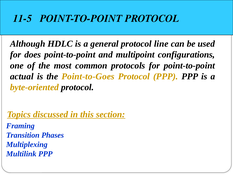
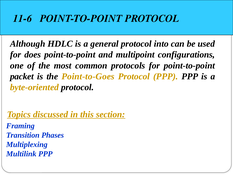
11-5: 11-5 -> 11-6 (23, 18)
line: line -> into (161, 44)
actual: actual -> packet (22, 76)
